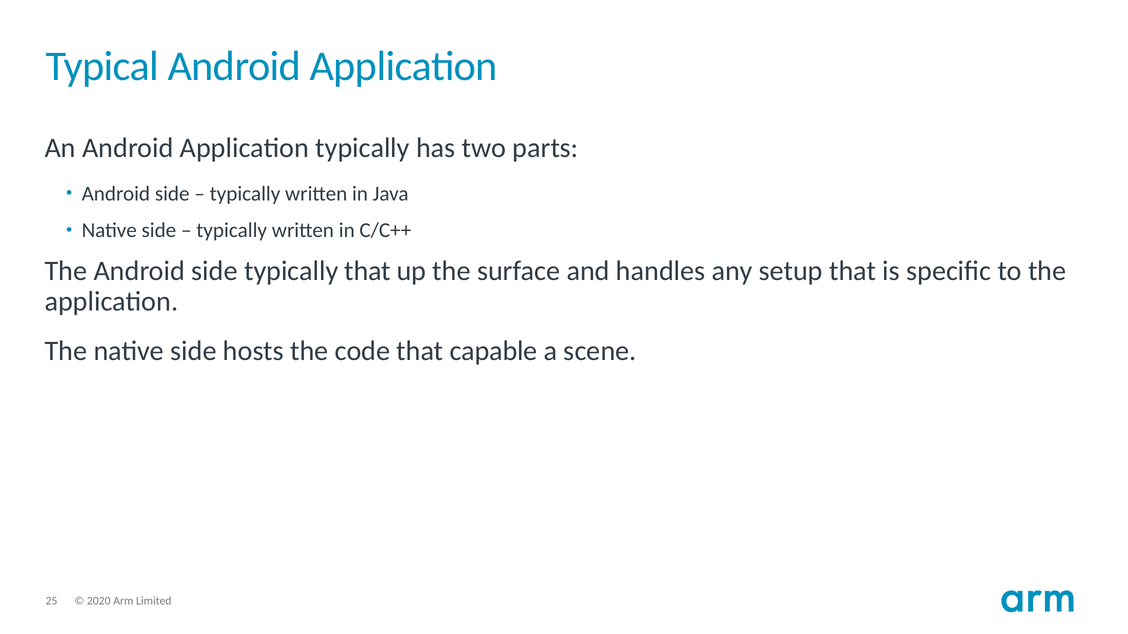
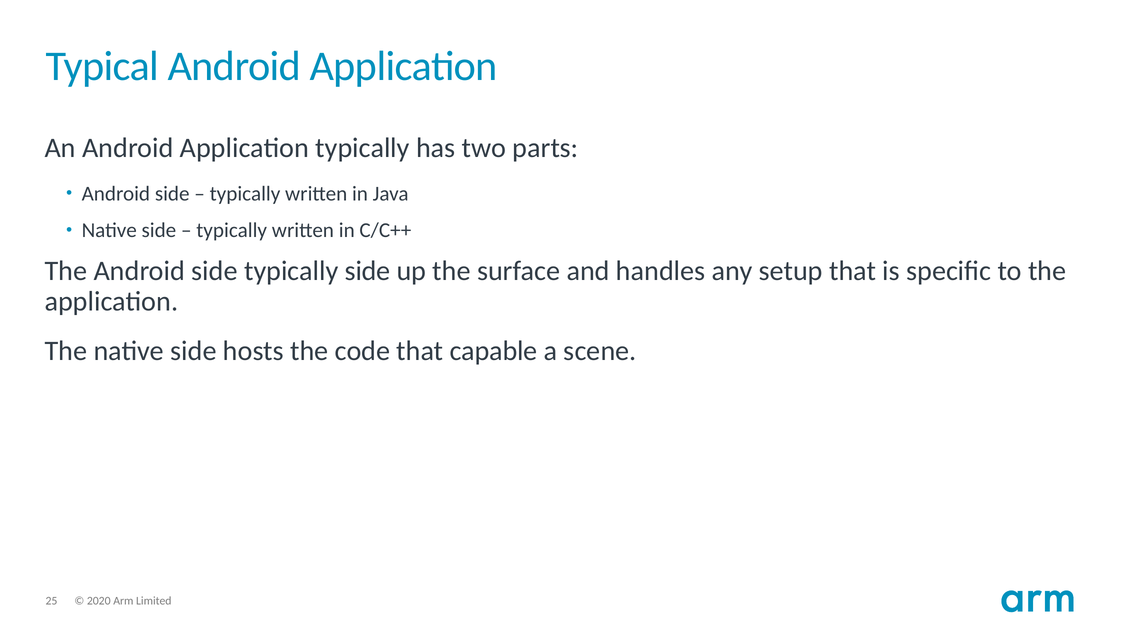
typically that: that -> side (368, 271)
